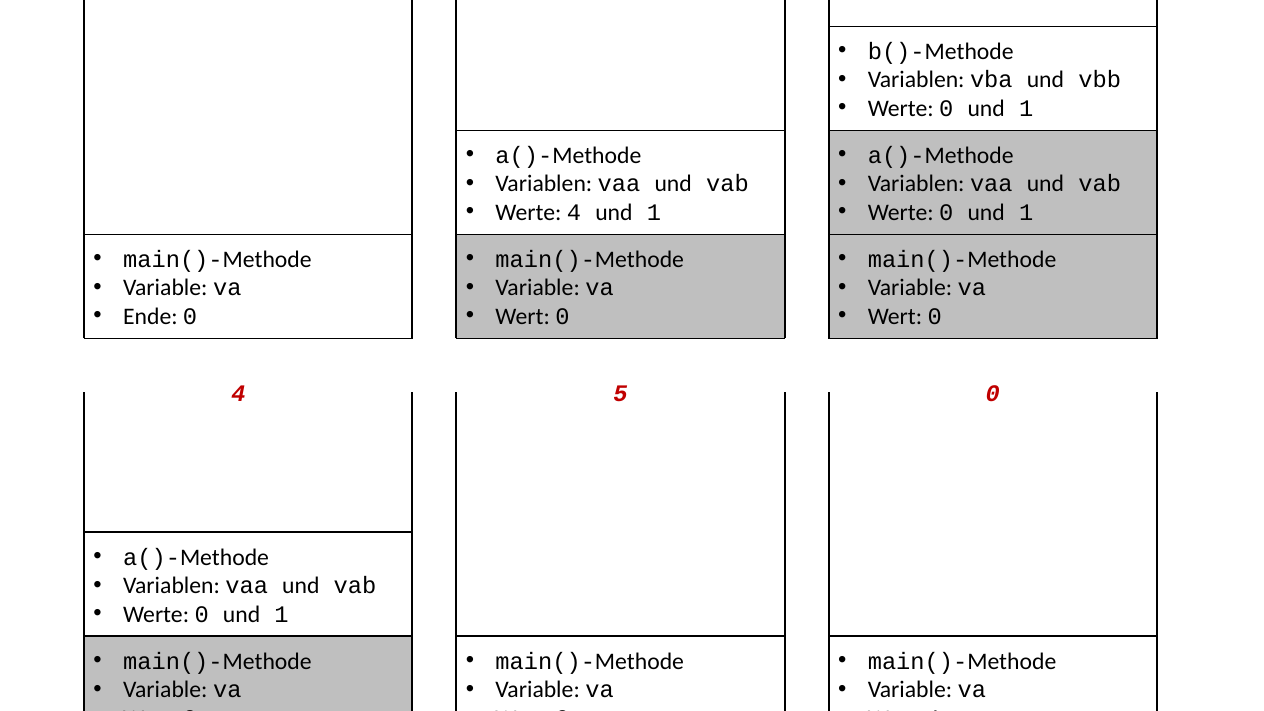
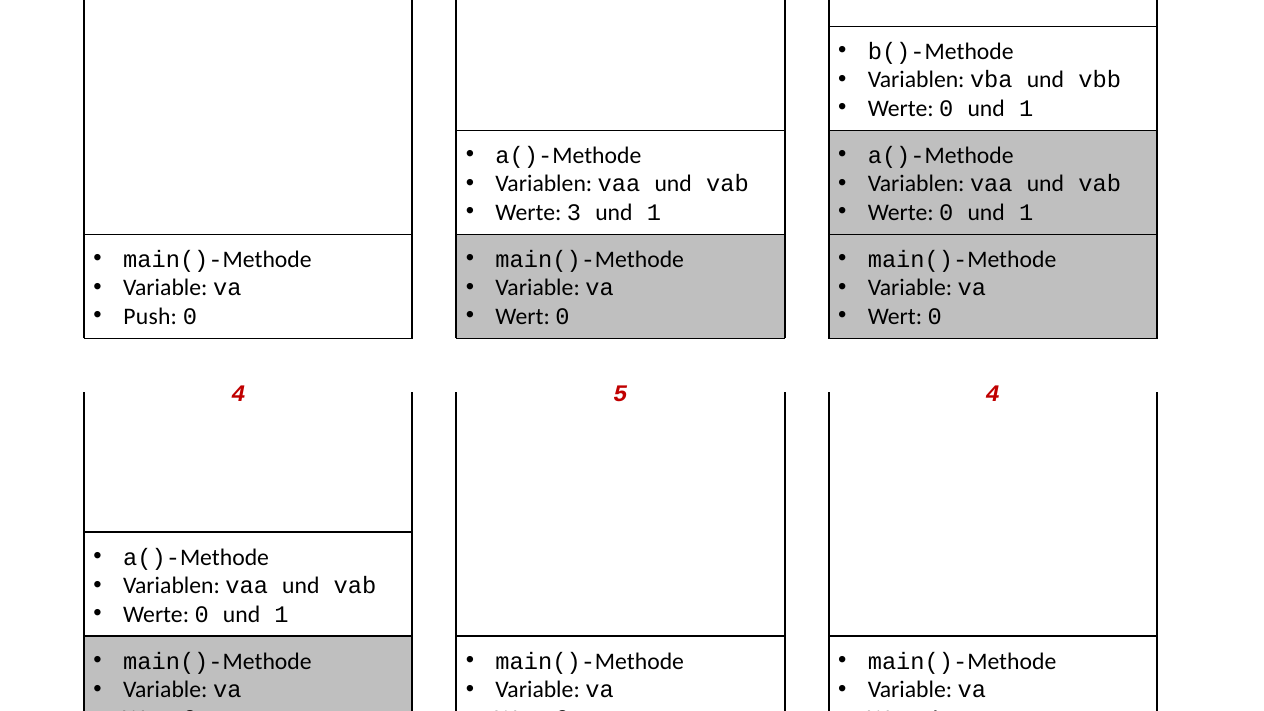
Werte 4: 4 -> 3 (574, 212)
Ende: Ende -> Push (150, 316)
5 0: 0 -> 4 (993, 393)
